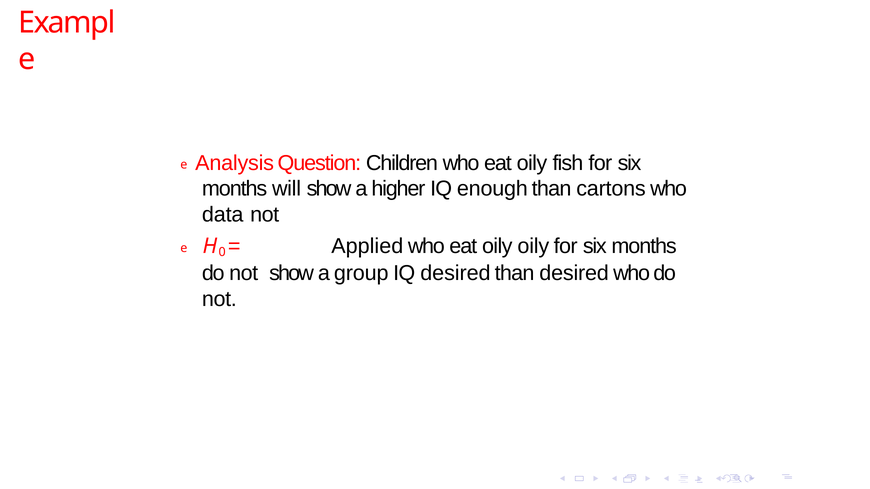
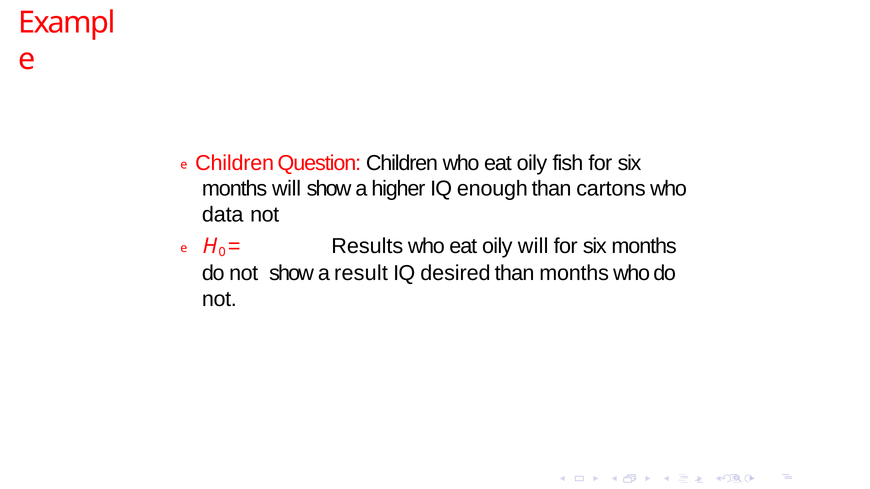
e Analysis: Analysis -> Children (235, 163)
Applied: Applied -> Results (367, 246)
oily oily: oily -> will (533, 246)
group: group -> result (361, 273)
than desired: desired -> months (574, 273)
